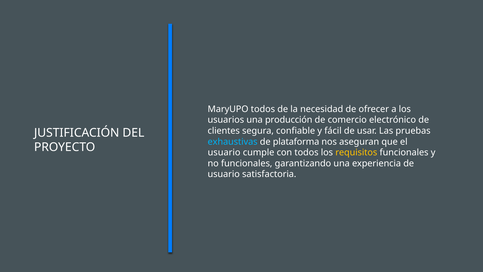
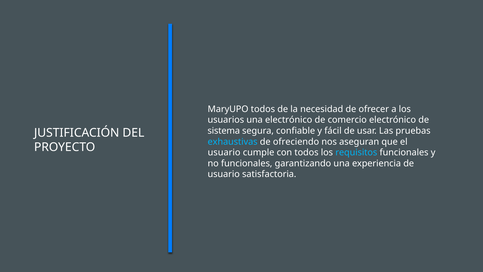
una producción: producción -> electrónico (289, 120)
clientes: clientes -> sistema (224, 131)
plataforma: plataforma -> ofreciendo (296, 142)
requisitos colour: yellow -> light blue (356, 152)
